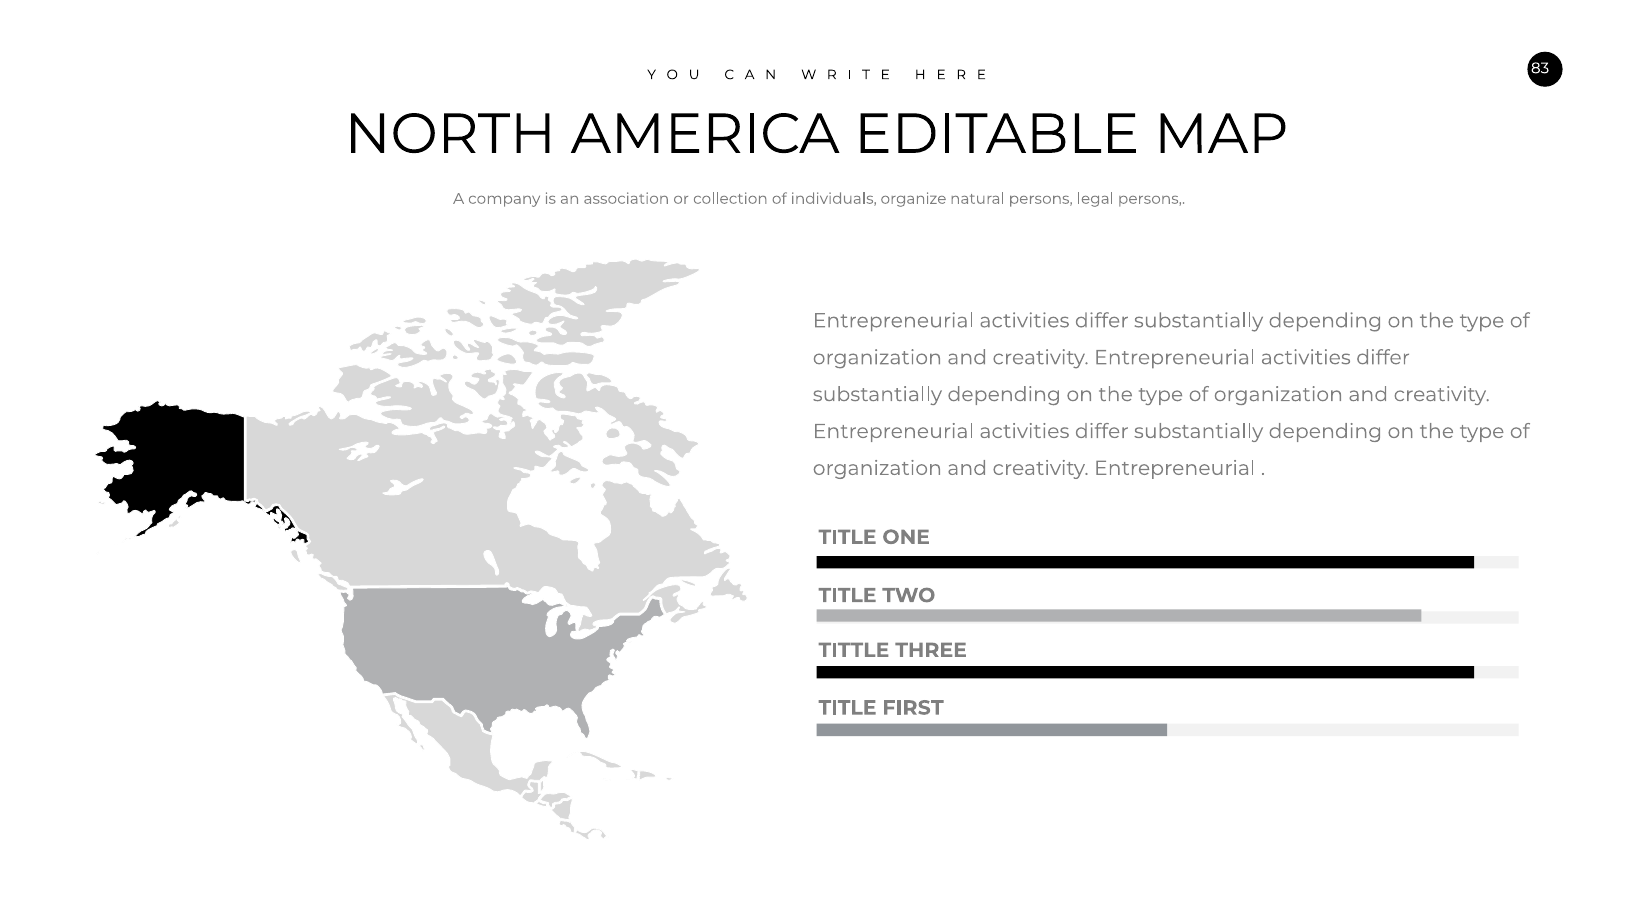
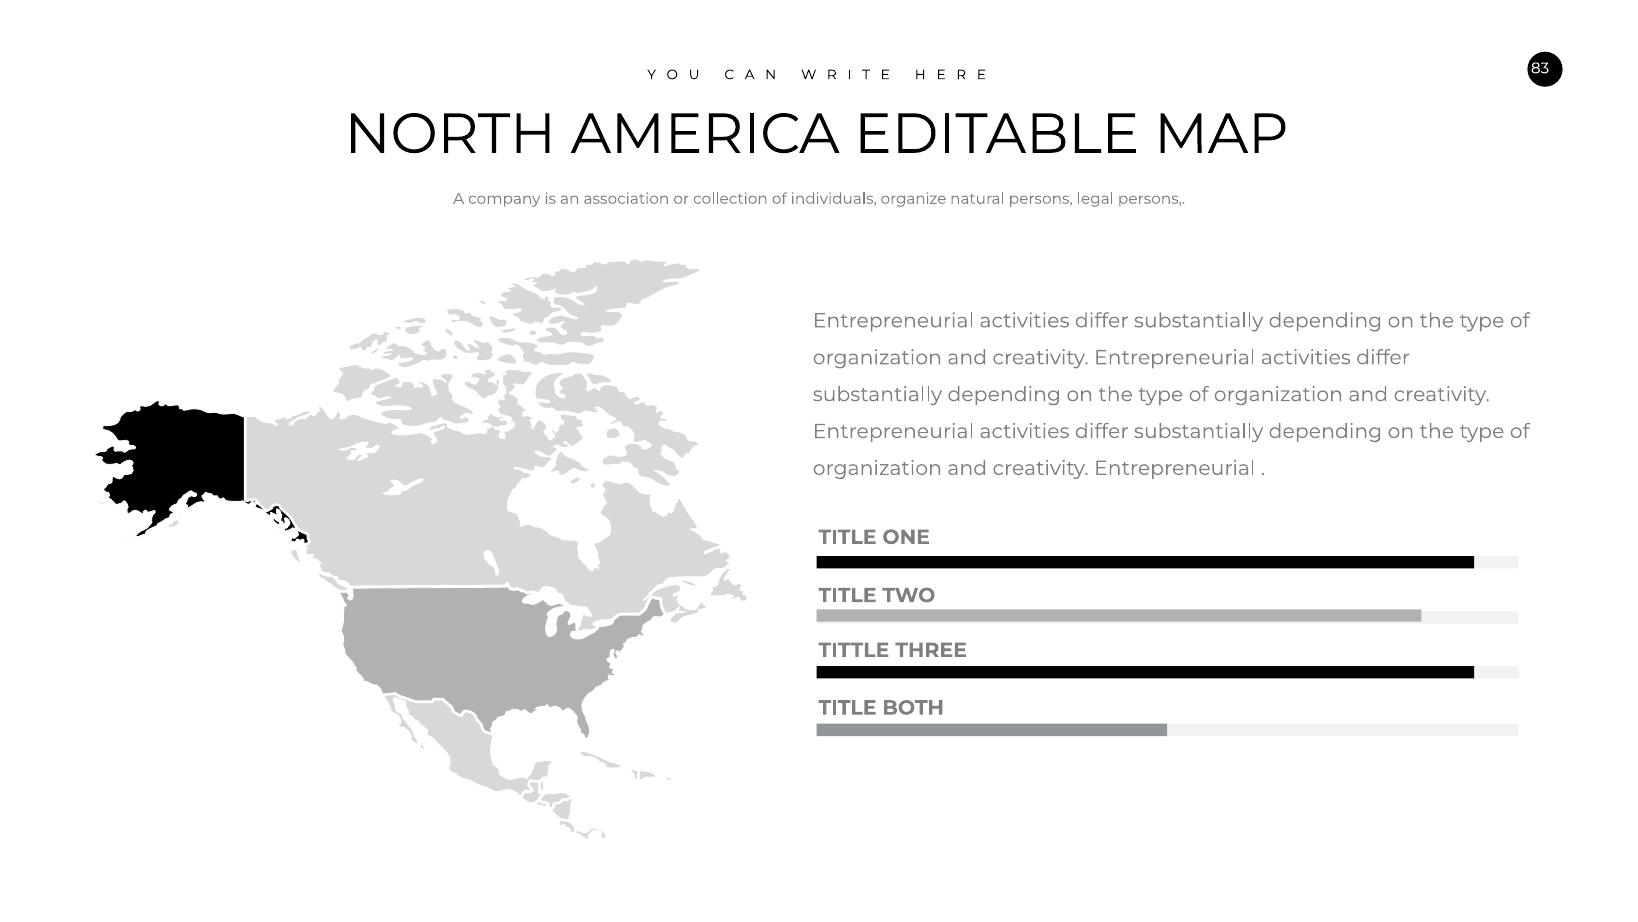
FIRST: FIRST -> BOTH (913, 708)
